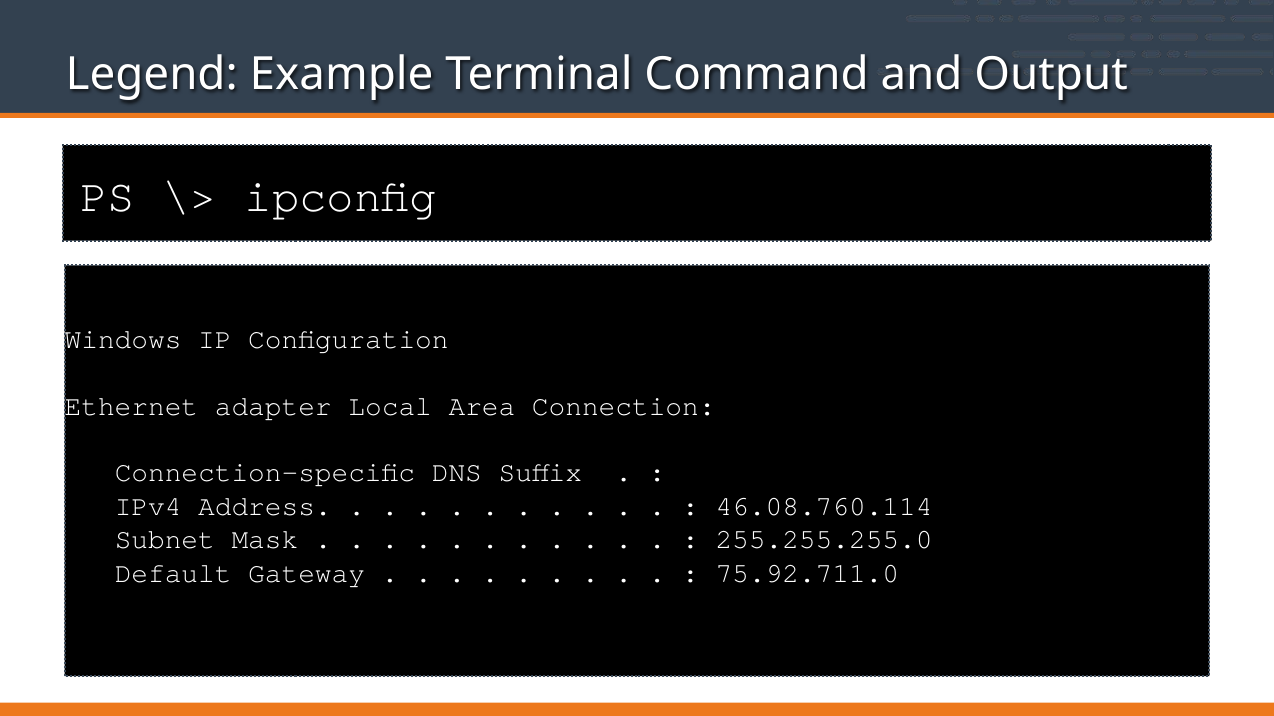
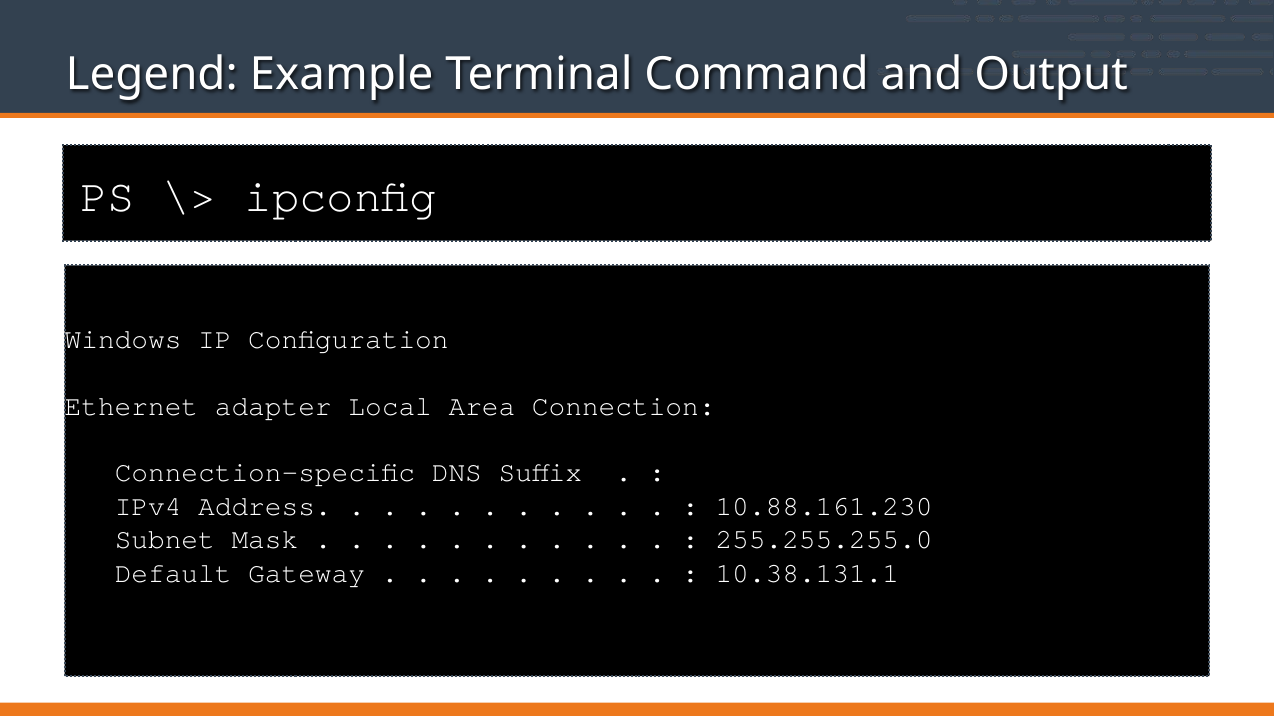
46.08.760.114: 46.08.760.114 -> 10.88.161.230 (824, 507)
75.92.711.0: 75.92.711.0 -> 10.38.131.1 (807, 574)
